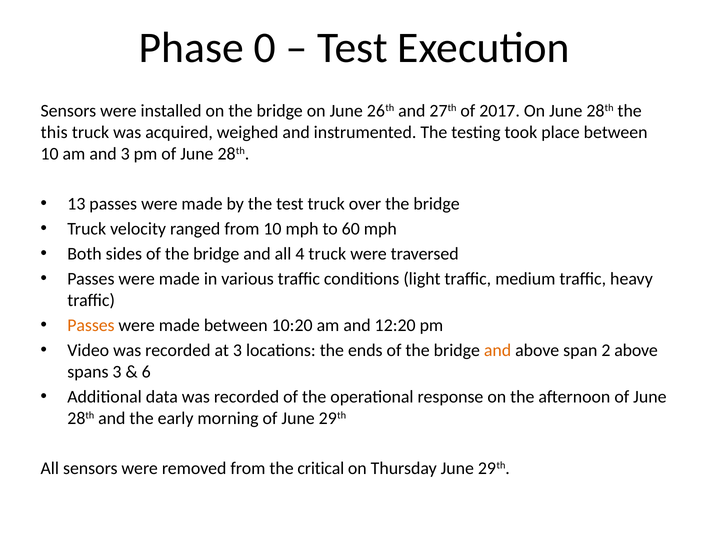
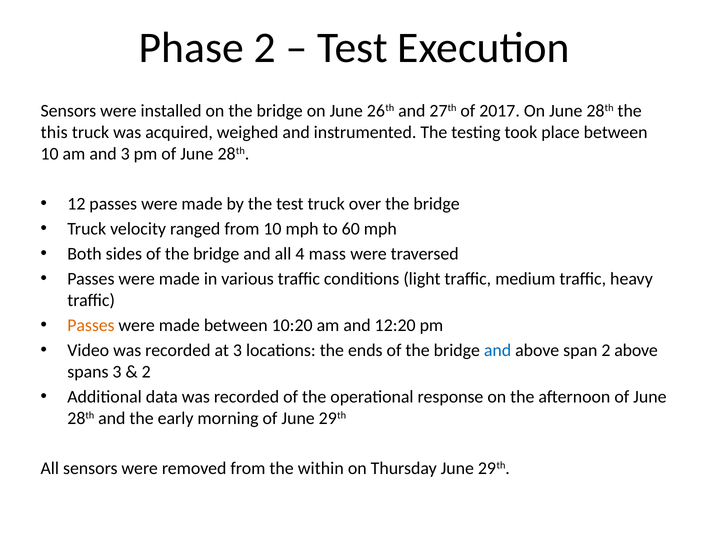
Phase 0: 0 -> 2 (265, 48)
13: 13 -> 12 (76, 204)
4 truck: truck -> mass (327, 254)
and colour: orange -> blue (498, 350)
6: 6 -> 2 (146, 371)
critical: critical -> within (321, 468)
